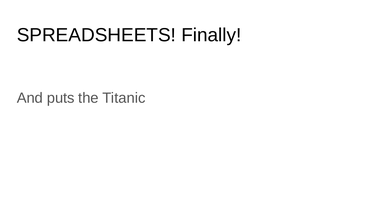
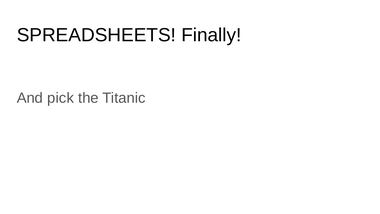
puts: puts -> pick (61, 98)
